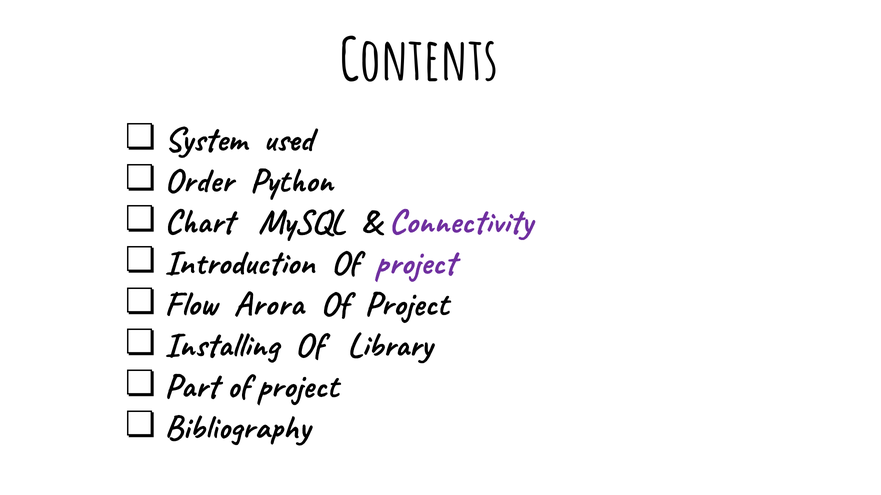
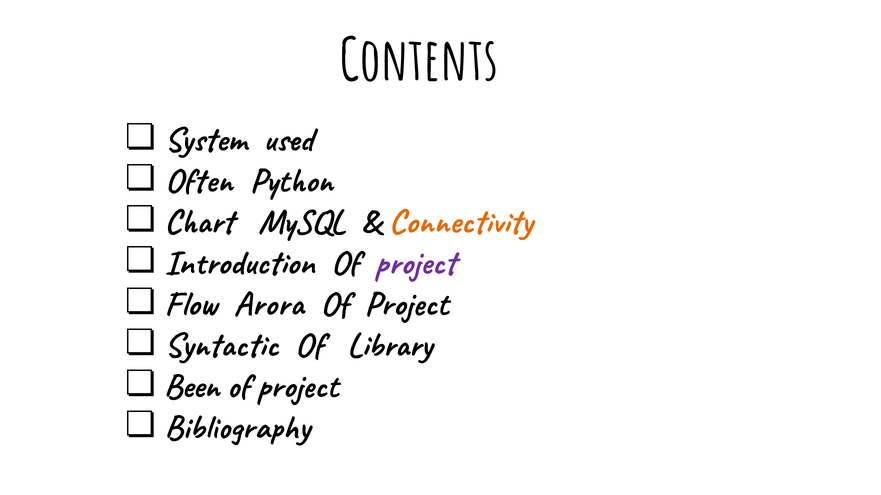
Order: Order -> Often (199, 181)
Connectivity colour: purple -> orange (461, 222)
Installing: Installing -> Syntactic (221, 345)
Part: Part -> Been (192, 386)
